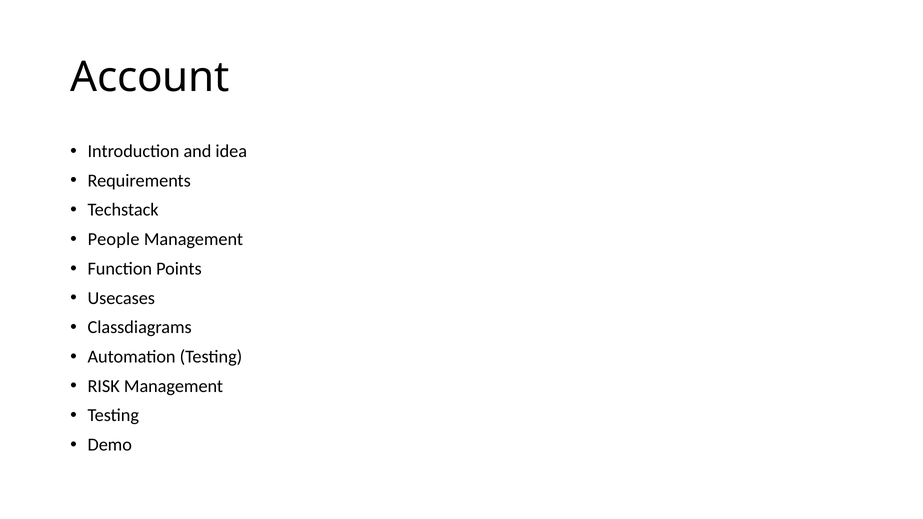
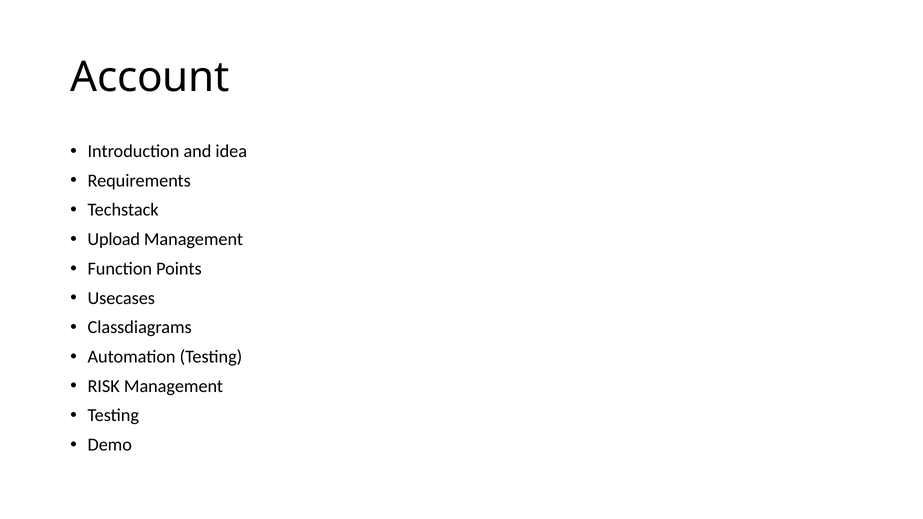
People: People -> Upload (114, 239)
